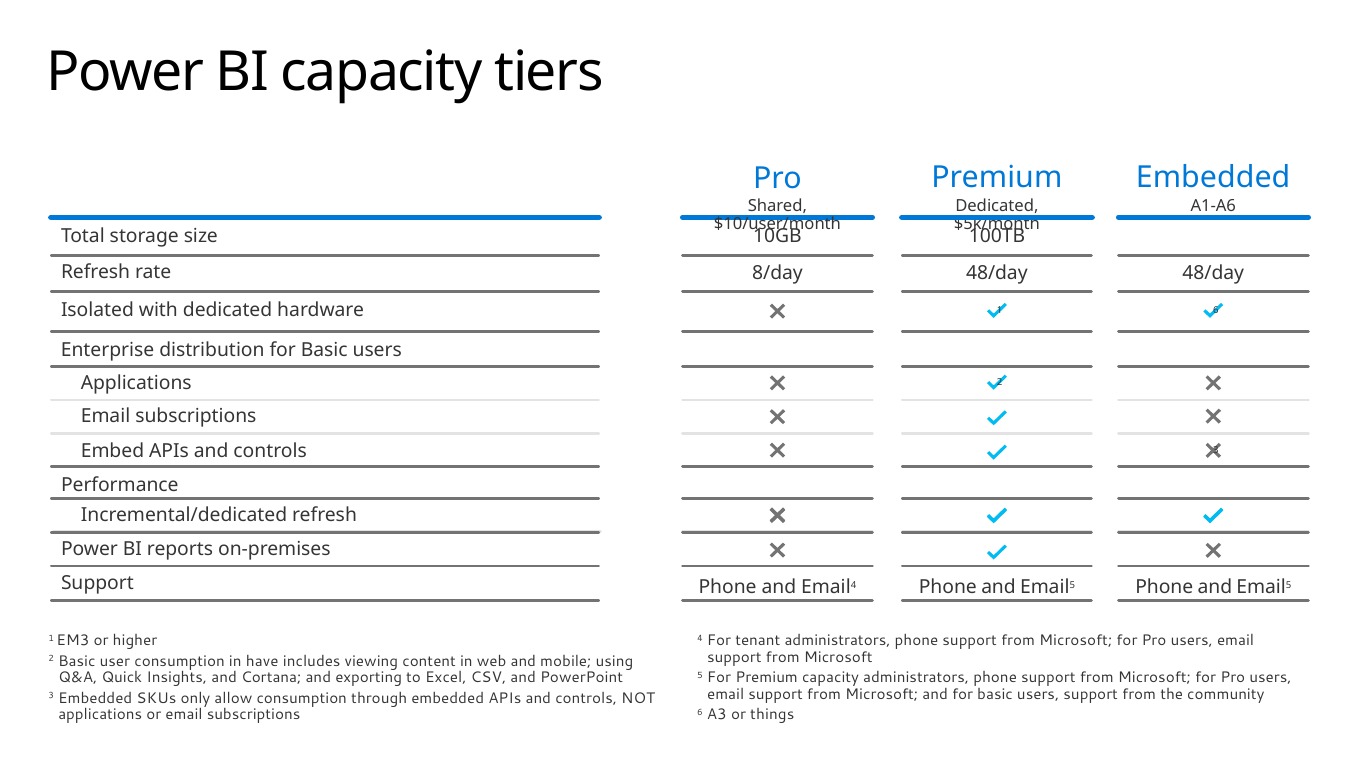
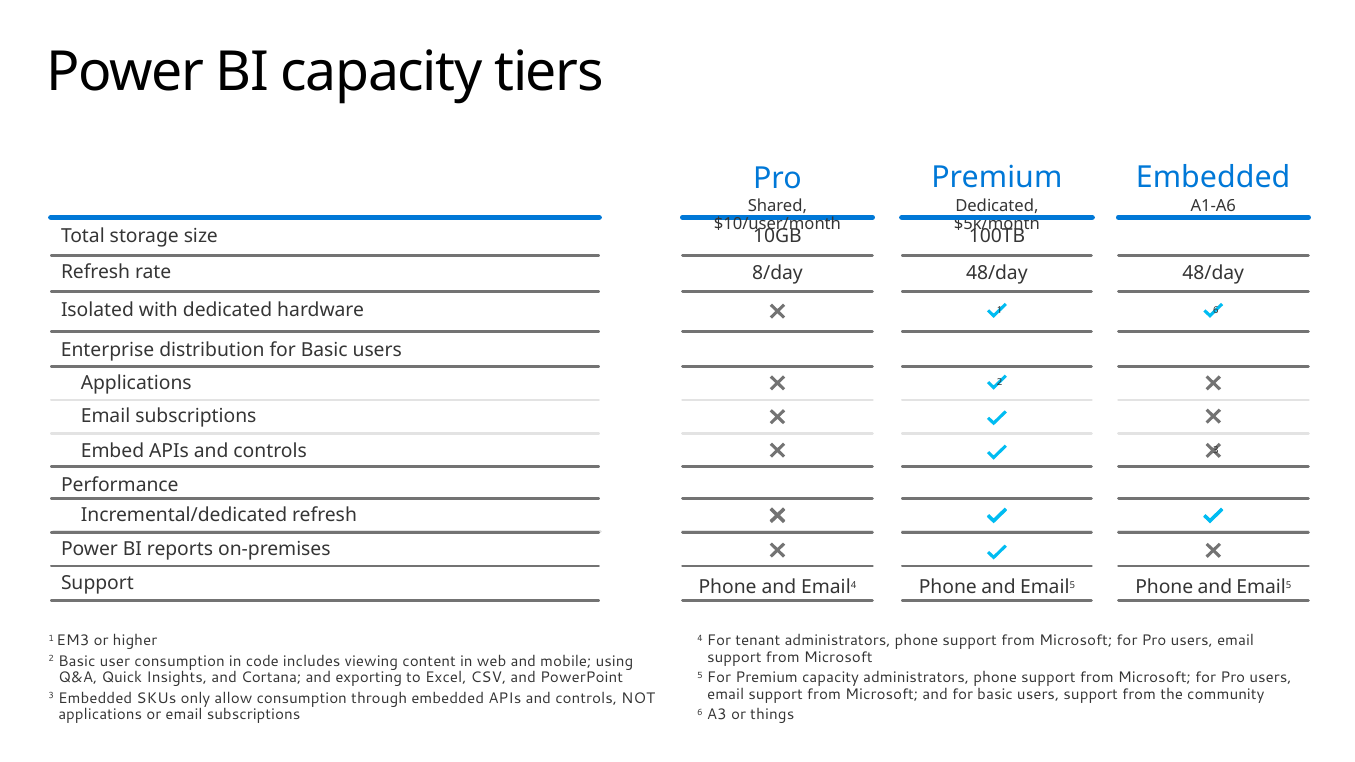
have: have -> code (262, 662)
